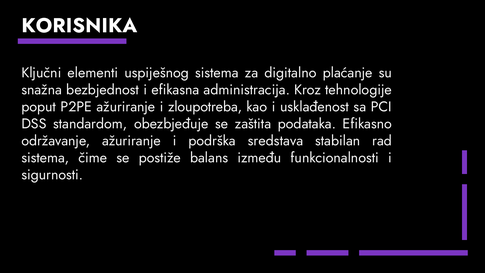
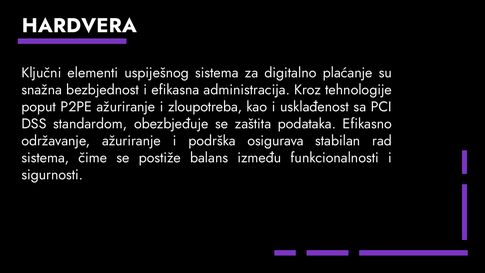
KORISNIKA: KORISNIKA -> HARDVERA (79, 26)
sredstava: sredstava -> osigurava (276, 141)
